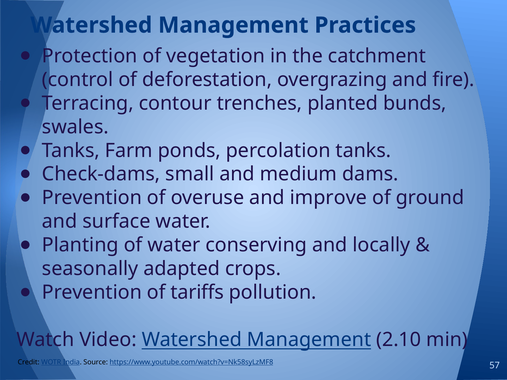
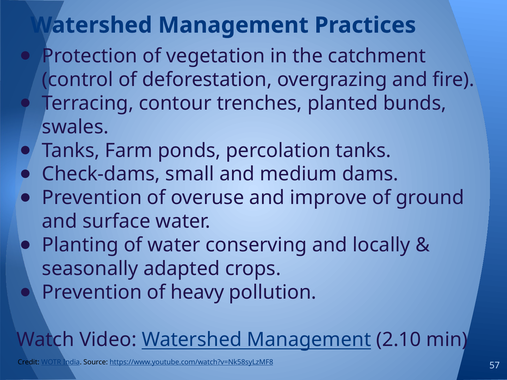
tariffs: tariffs -> heavy (197, 293)
